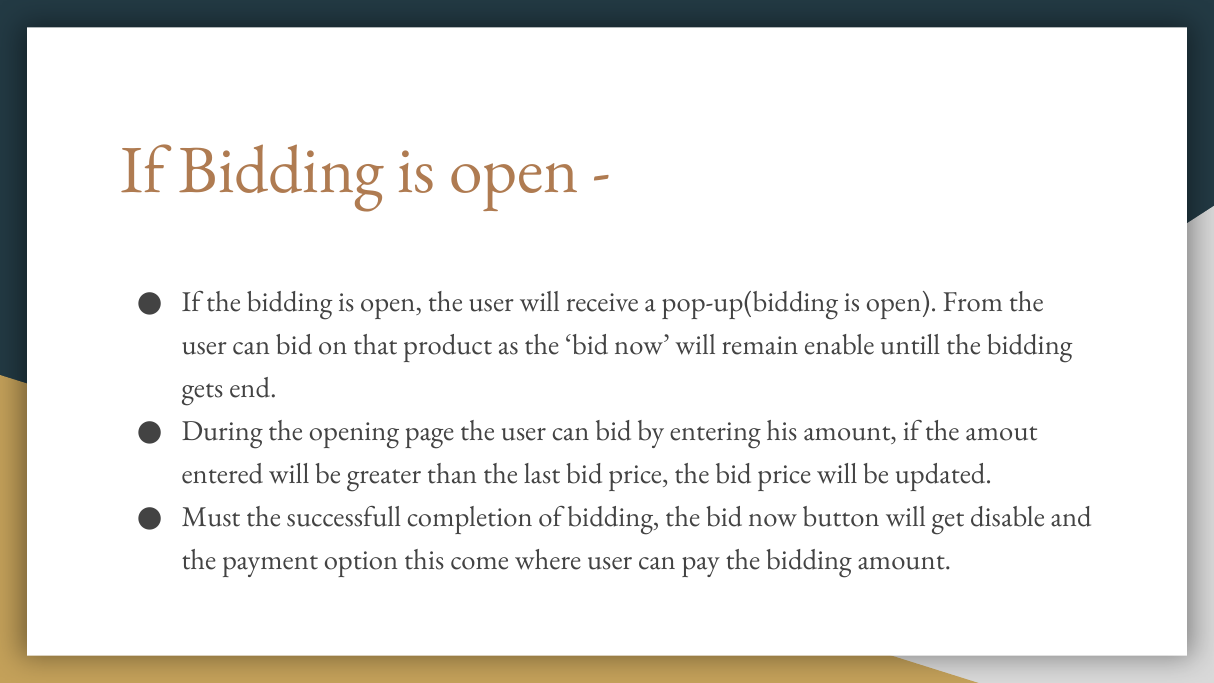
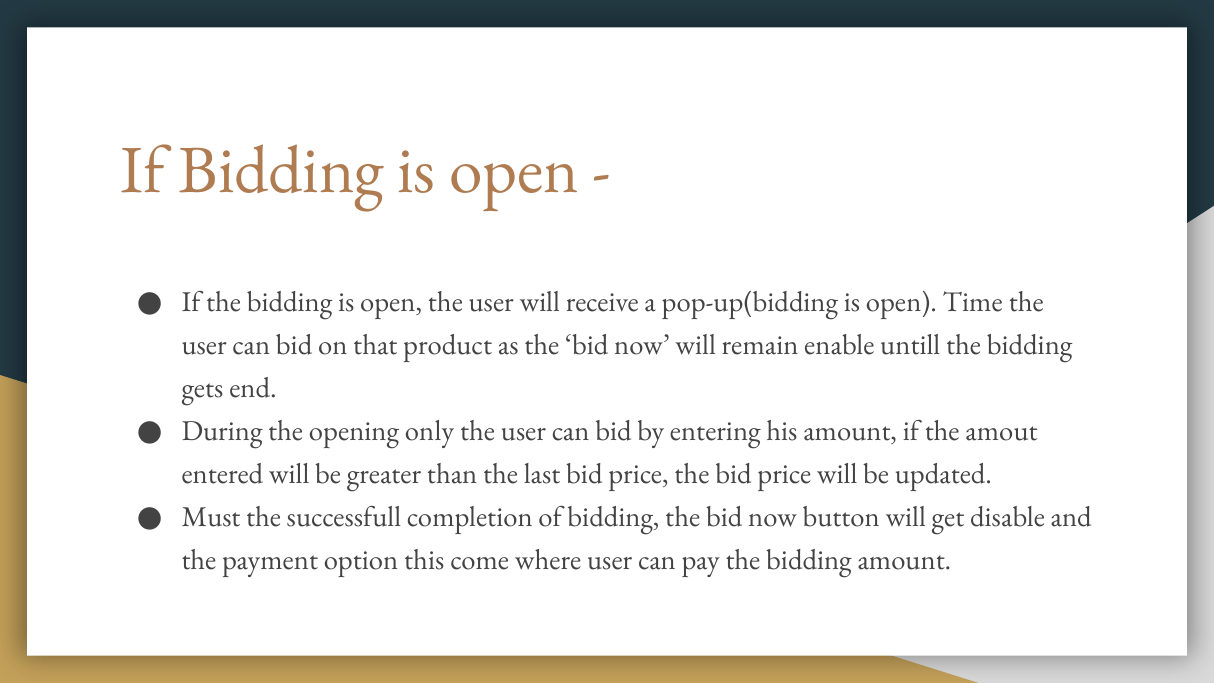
From: From -> Time (973, 301)
page: page -> only (429, 431)
